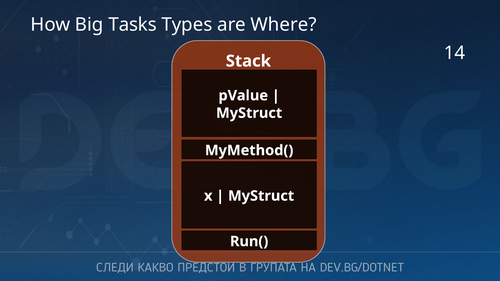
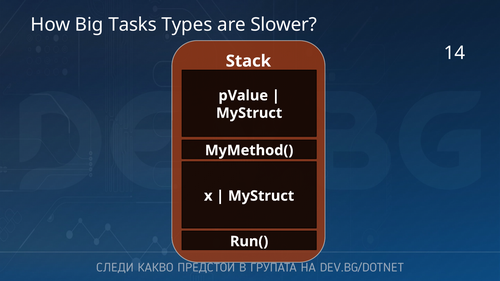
Where: Where -> Slower (284, 25)
